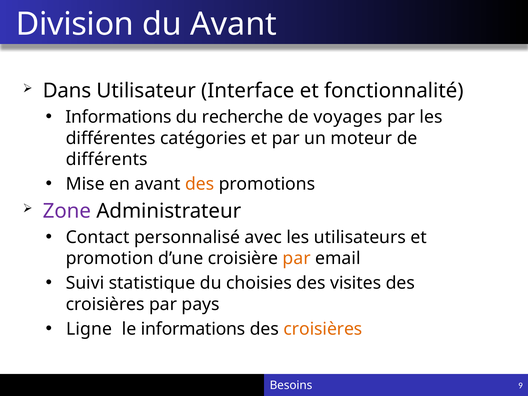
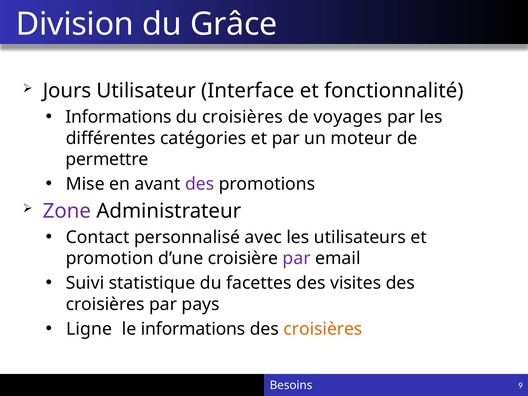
du Avant: Avant -> Grâce (234, 24)
Dans: Dans -> Jours (67, 91)
du recherche: recherche -> croisières (243, 117)
différents: différents -> permettre (107, 159)
des colour: orange -> purple (200, 184)
par colour: orange -> purple (297, 258)
choisies: choisies -> facettes (259, 283)
